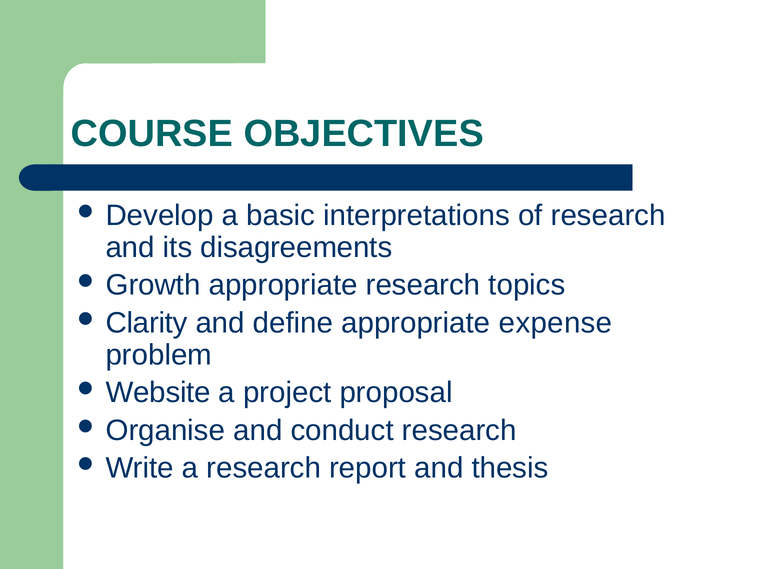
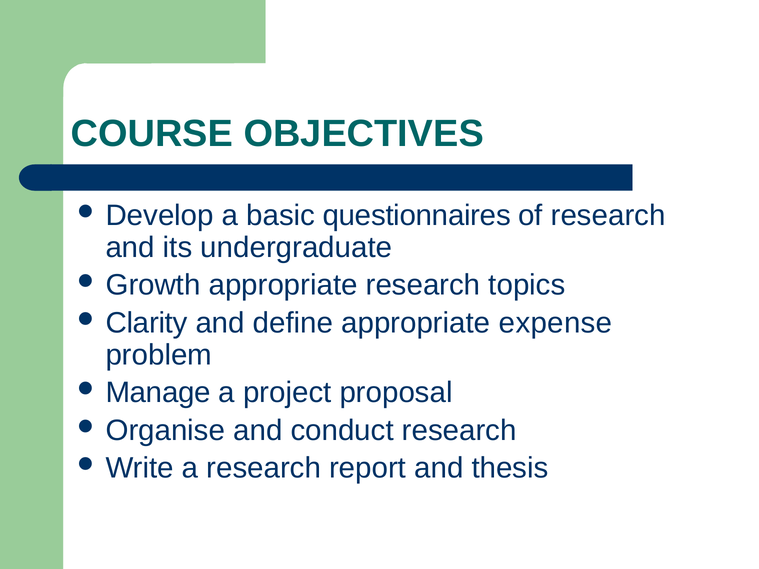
interpretations: interpretations -> questionnaires (417, 216)
disagreements: disagreements -> undergraduate (296, 248)
Website: Website -> Manage (158, 393)
